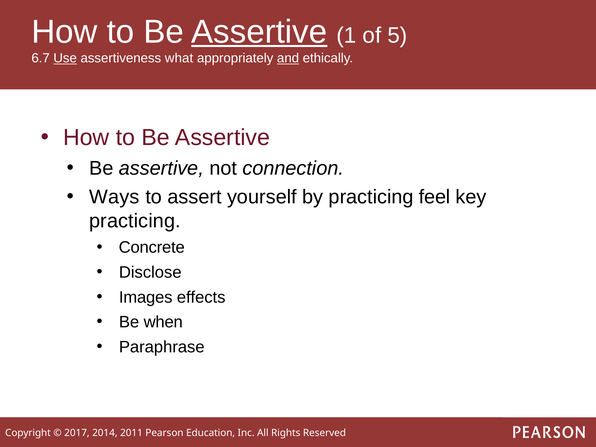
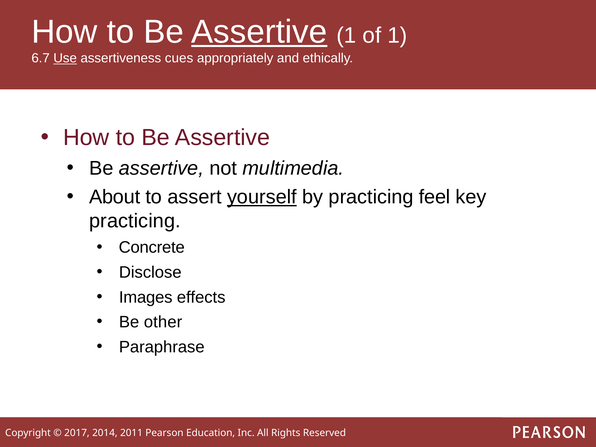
of 5: 5 -> 1 (397, 35)
what: what -> cues (179, 58)
and underline: present -> none (288, 58)
connection: connection -> multimedia (293, 168)
Ways: Ways -> About (115, 197)
yourself underline: none -> present (262, 197)
when: when -> other (163, 322)
